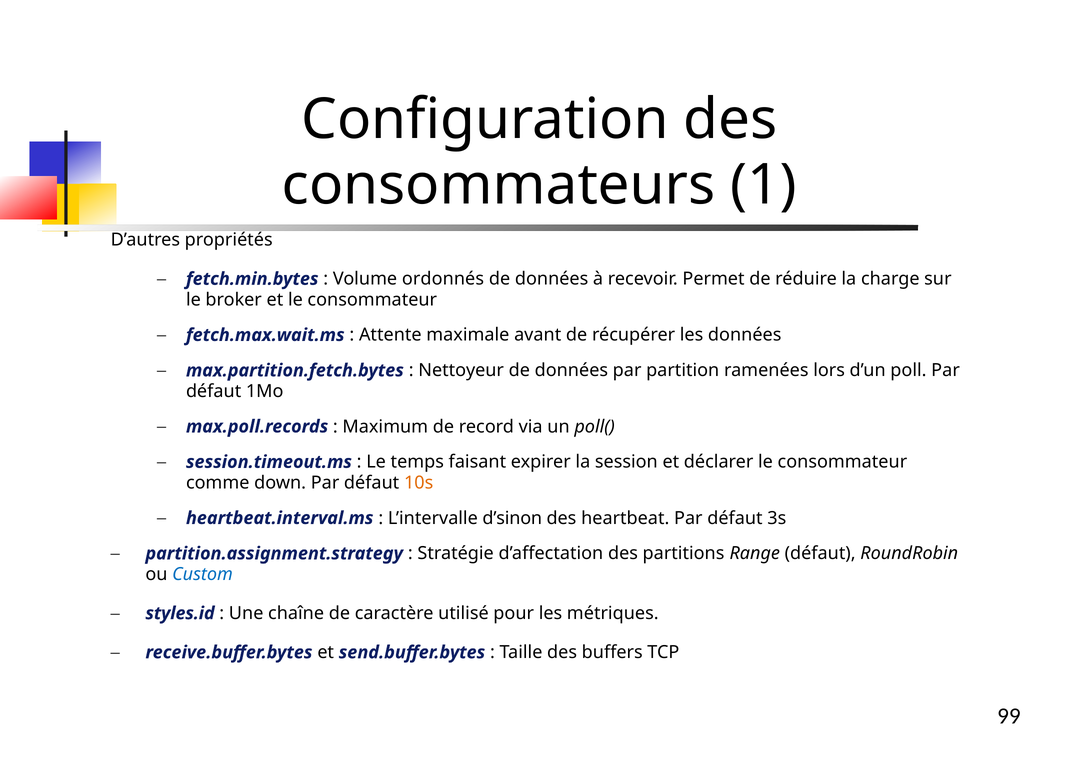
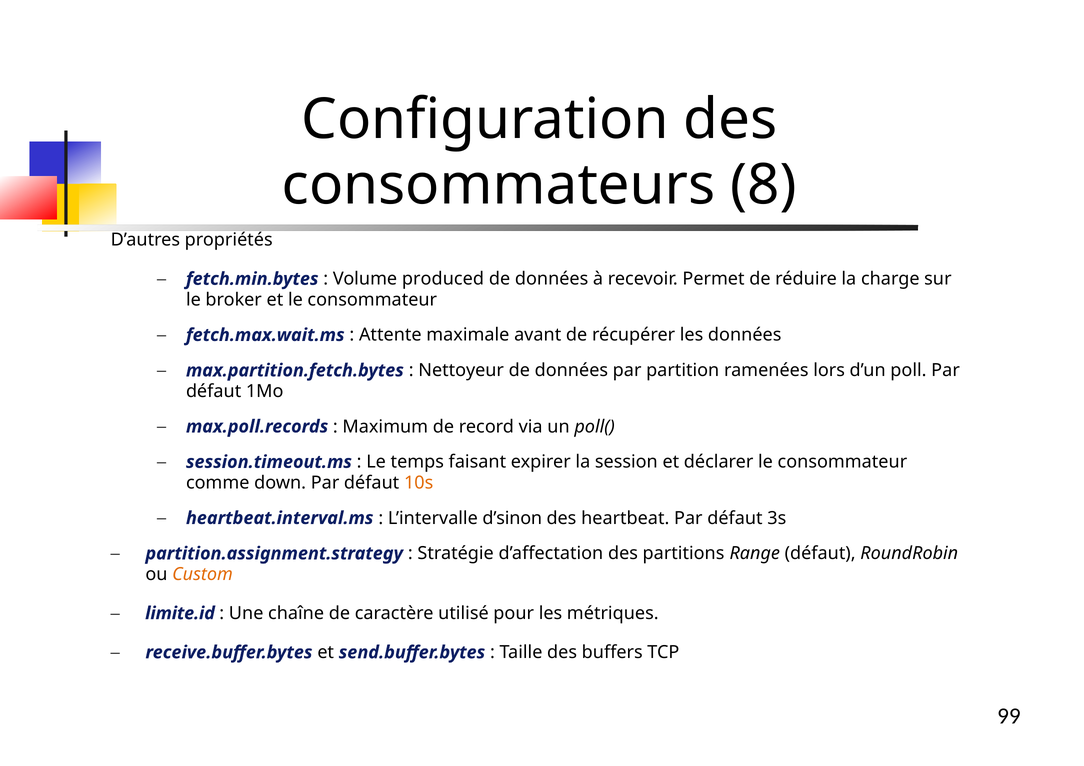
1: 1 -> 8 (763, 185)
ordonnés: ordonnés -> produced (443, 279)
Custom colour: blue -> orange (203, 575)
styles.id: styles.id -> limite.id (180, 614)
